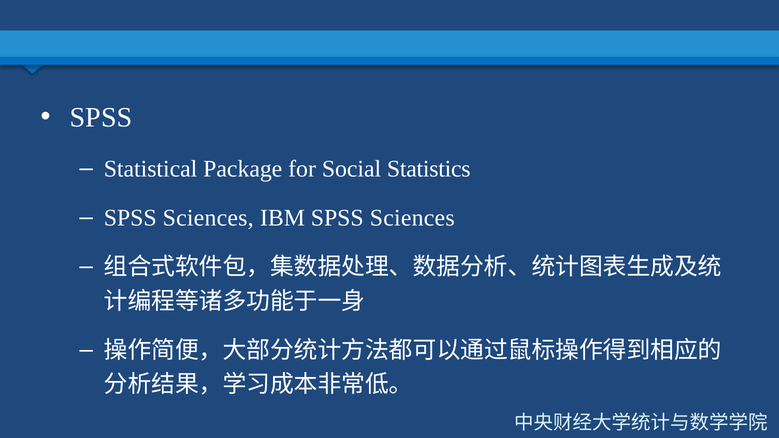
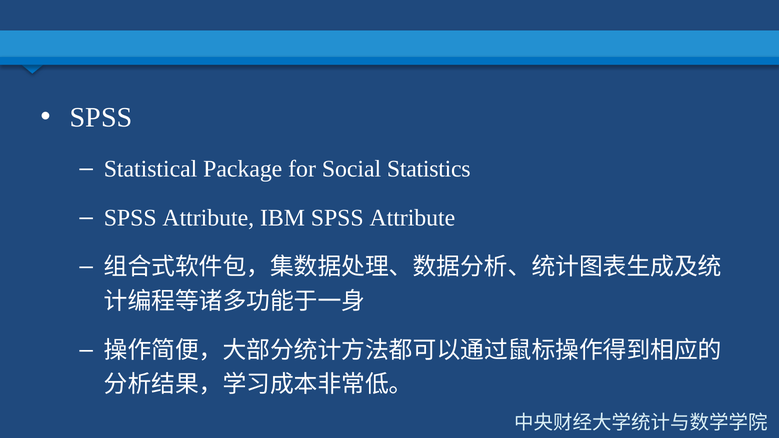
Sciences: Sciences -> Attribute (208, 218)
IBM SPSS Sciences: Sciences -> Attribute (412, 218)
